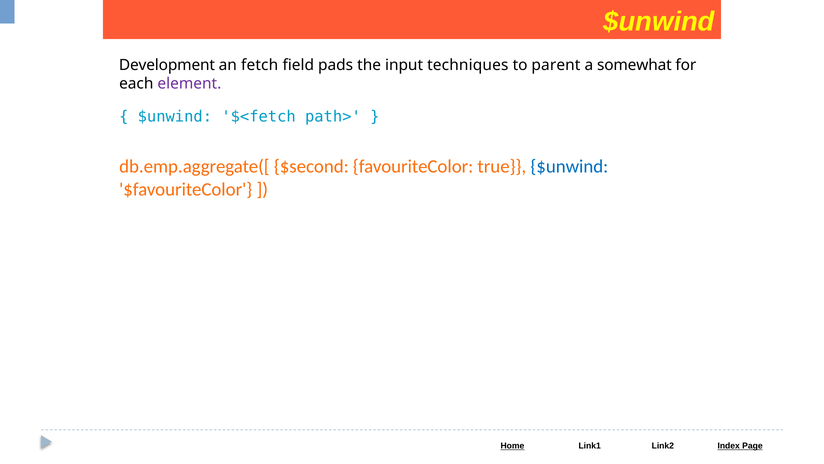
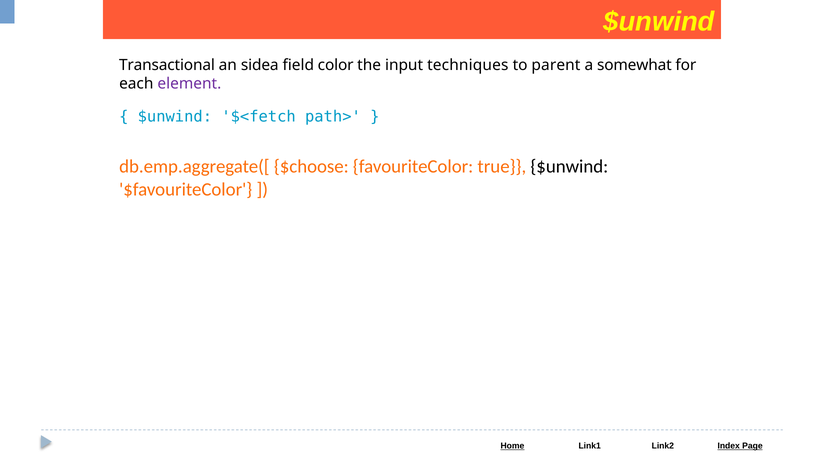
Development: Development -> Transactional (167, 65)
fetch: fetch -> sidea (260, 65)
pads: pads -> color (336, 65)
$second: $second -> $choose (311, 166)
$unwind colour: blue -> black (569, 166)
